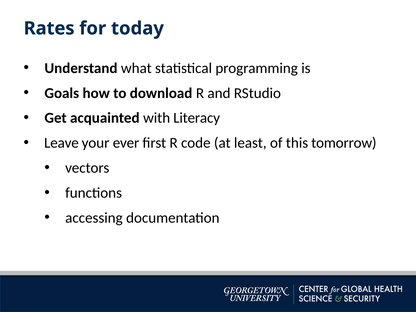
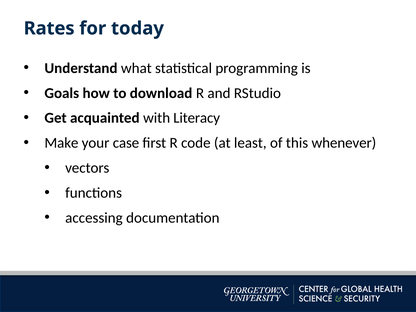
Leave: Leave -> Make (61, 143)
ever: ever -> case (126, 143)
tomorrow: tomorrow -> whenever (344, 143)
